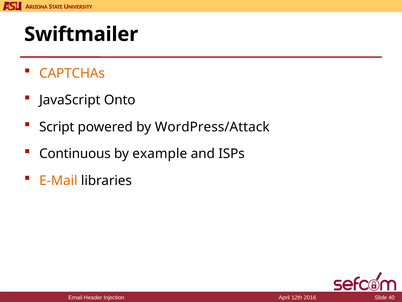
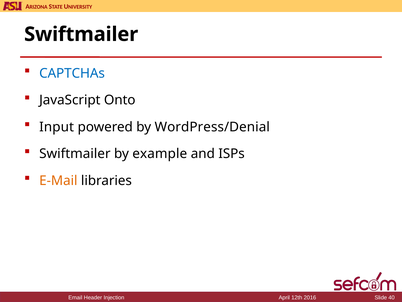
CAPTCHAs colour: orange -> blue (72, 73)
Script: Script -> Input (57, 127)
WordPress/Attack: WordPress/Attack -> WordPress/Denial (212, 127)
Continuous: Continuous -> Swiftmailer (75, 154)
